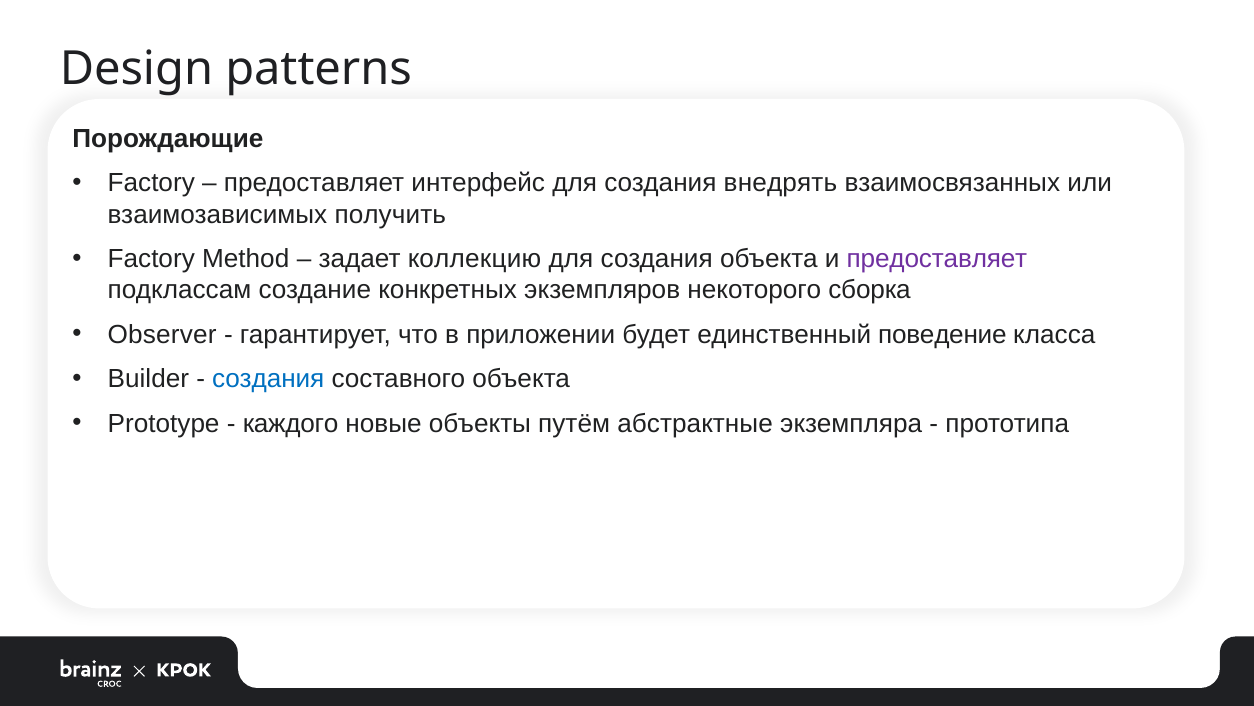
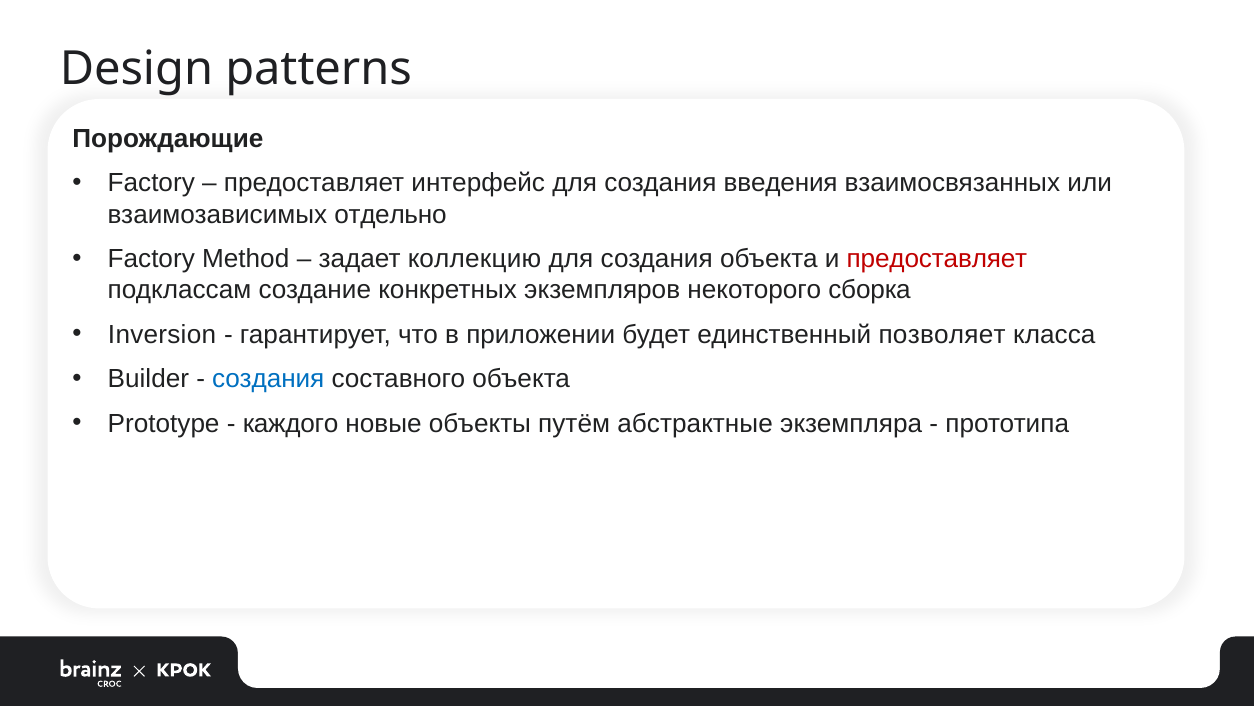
внедрять: внедрять -> введения (781, 183)
получить: получить -> отдельно (390, 214)
предоставляет colour: purple -> red (937, 259)
Observer: Observer -> Inversion (162, 335)
поведение: поведение -> позволяет (942, 335)
